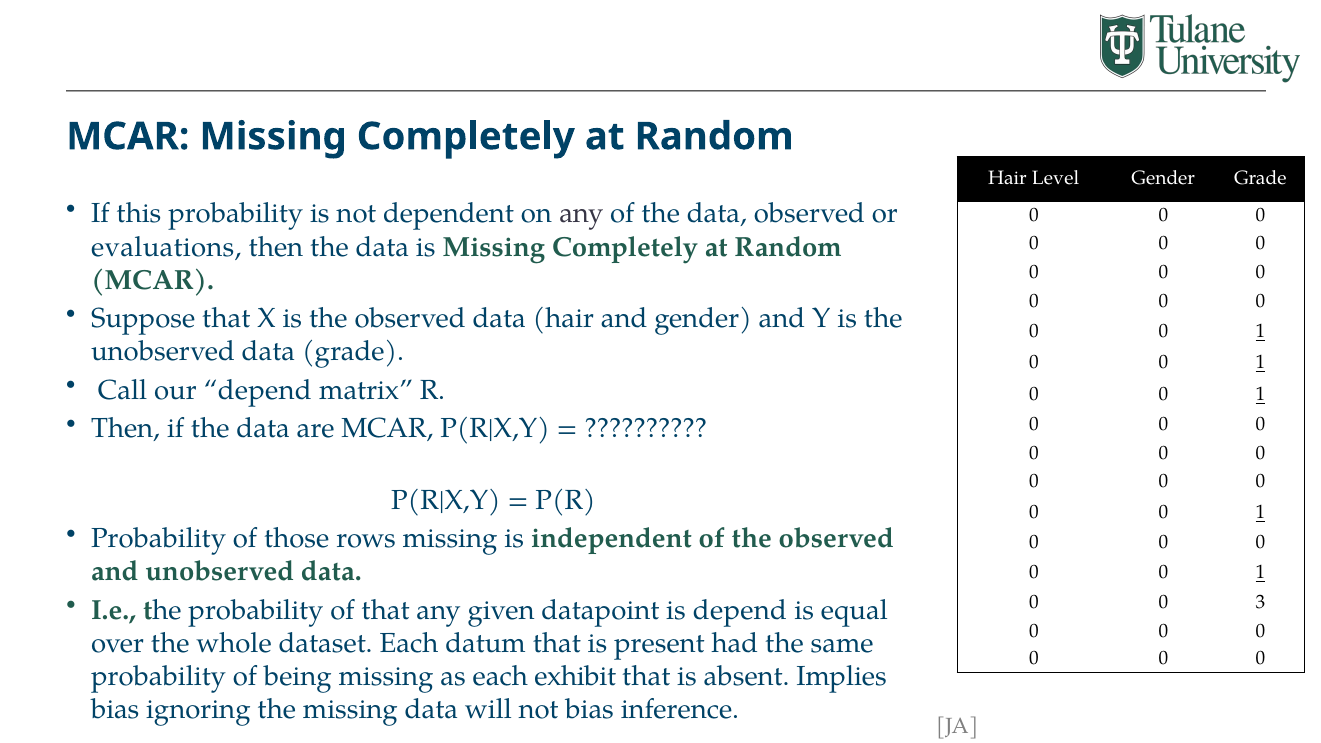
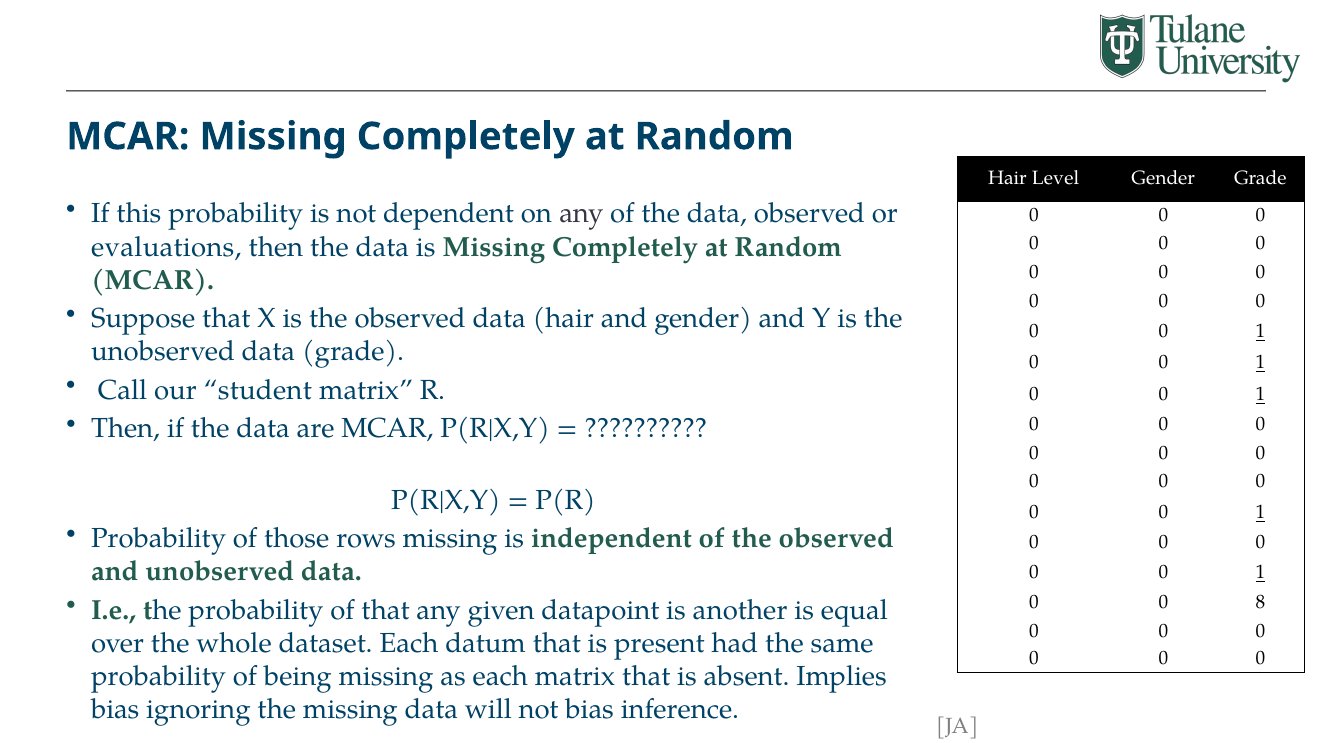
our depend: depend -> student (258, 390)
is depend: depend -> another (740, 610)
3: 3 -> 8 (1260, 602)
each exhibit: exhibit -> matrix (575, 676)
